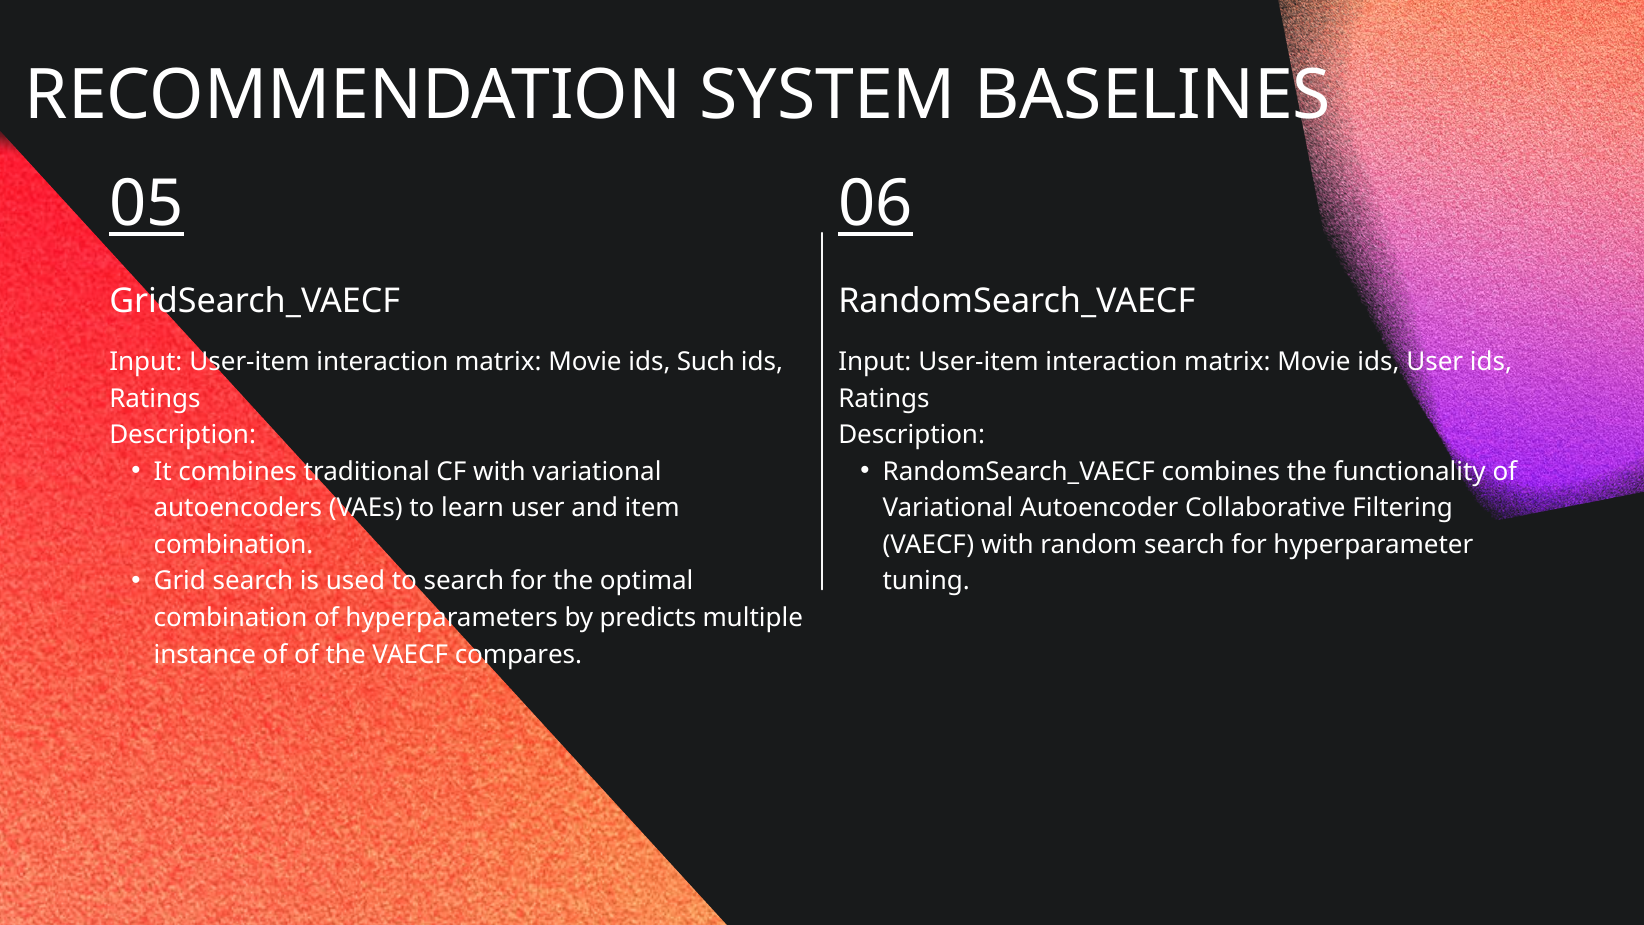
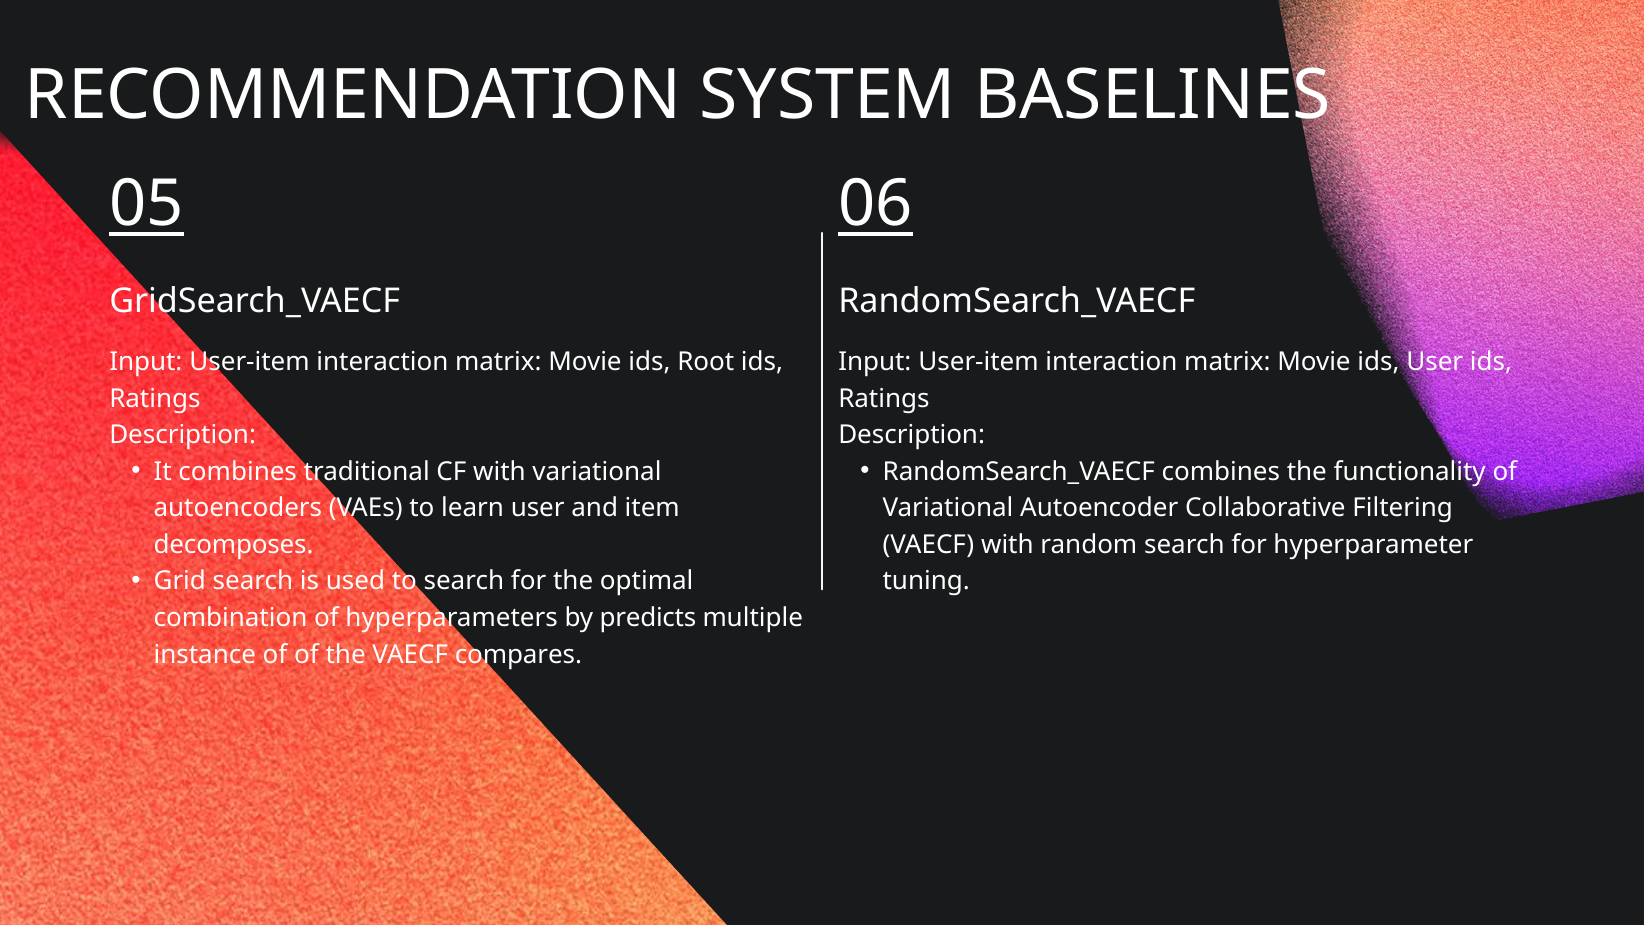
Such: Such -> Root (706, 362)
combination: combination -> decomposes (234, 545)
